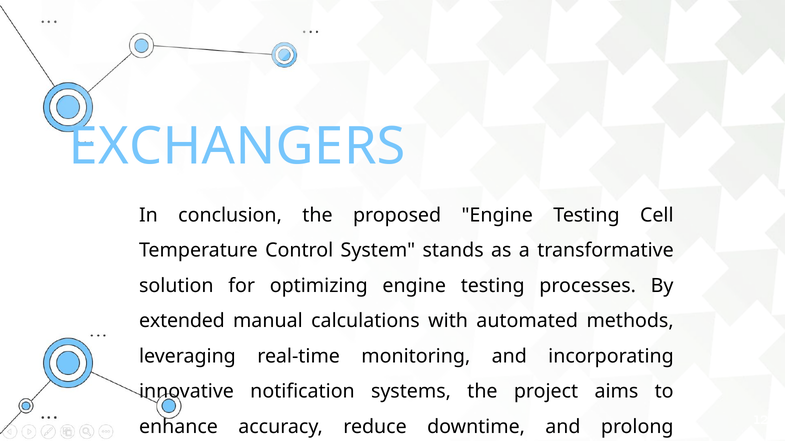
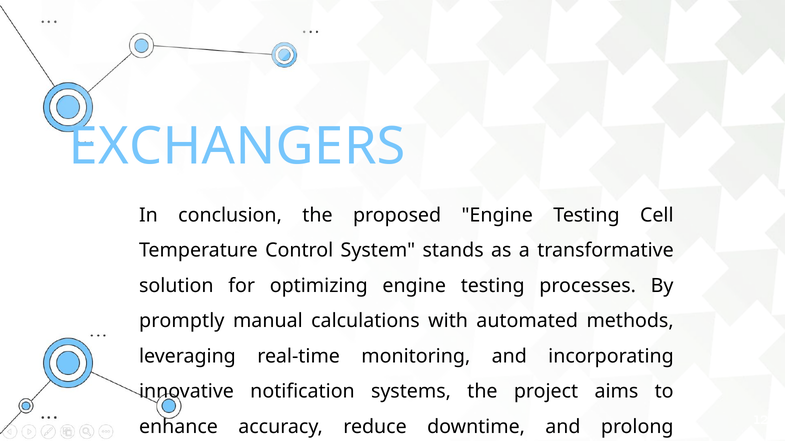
extended: extended -> promptly (182, 321)
